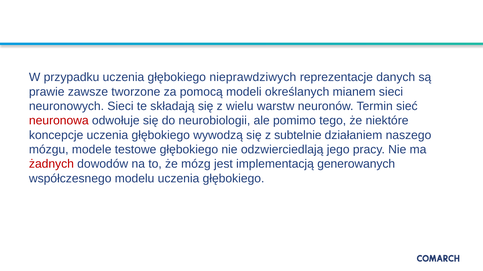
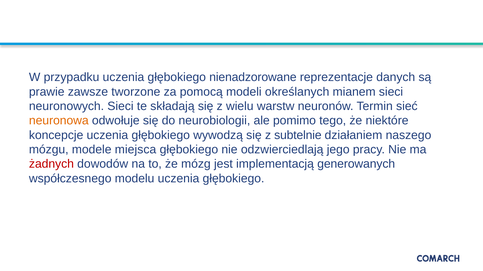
nieprawdziwych: nieprawdziwych -> nienadzorowane (253, 77)
neuronowa colour: red -> orange (59, 121)
testowe: testowe -> miejsca (136, 150)
